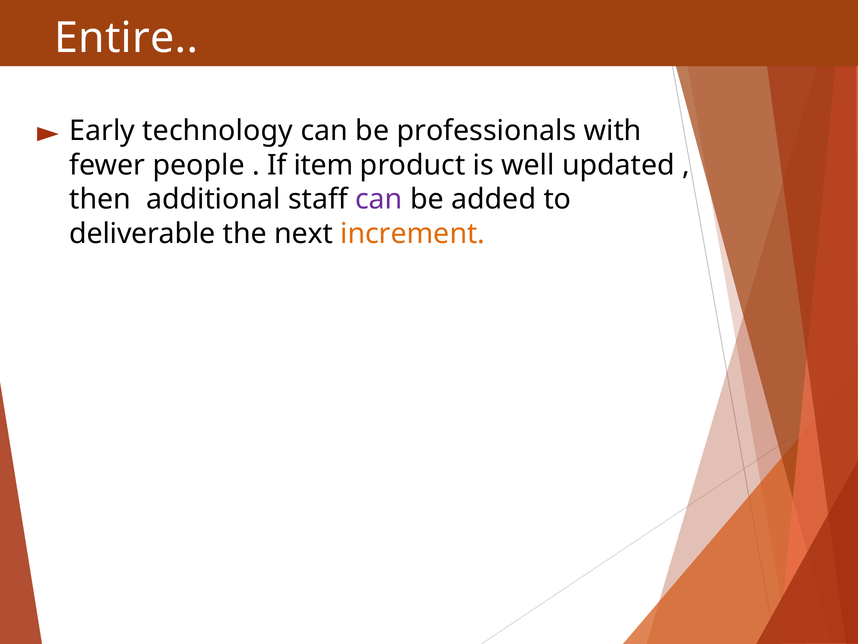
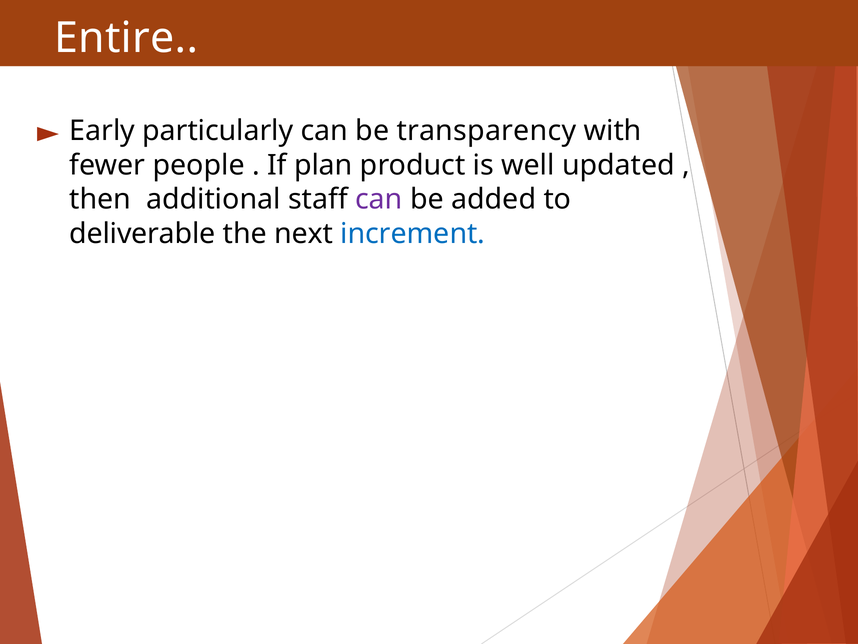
technology: technology -> particularly (218, 131)
professionals: professionals -> transparency (486, 131)
item: item -> plan (323, 165)
increment colour: orange -> blue (413, 234)
